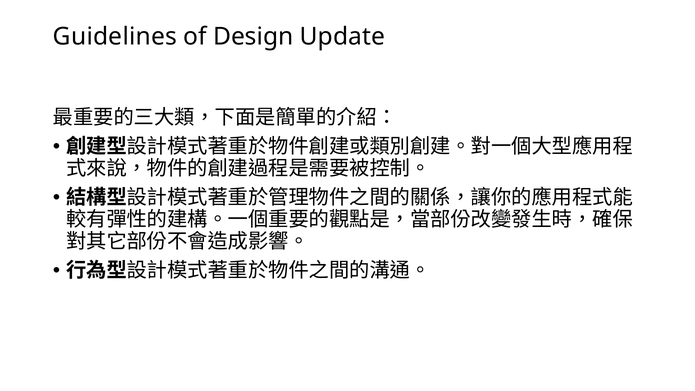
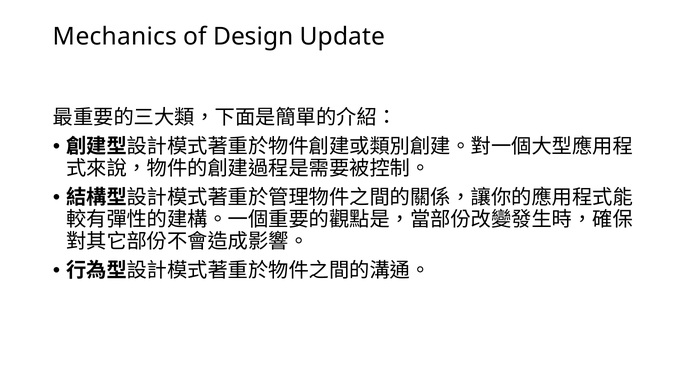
Guidelines: Guidelines -> Mechanics (115, 37)
